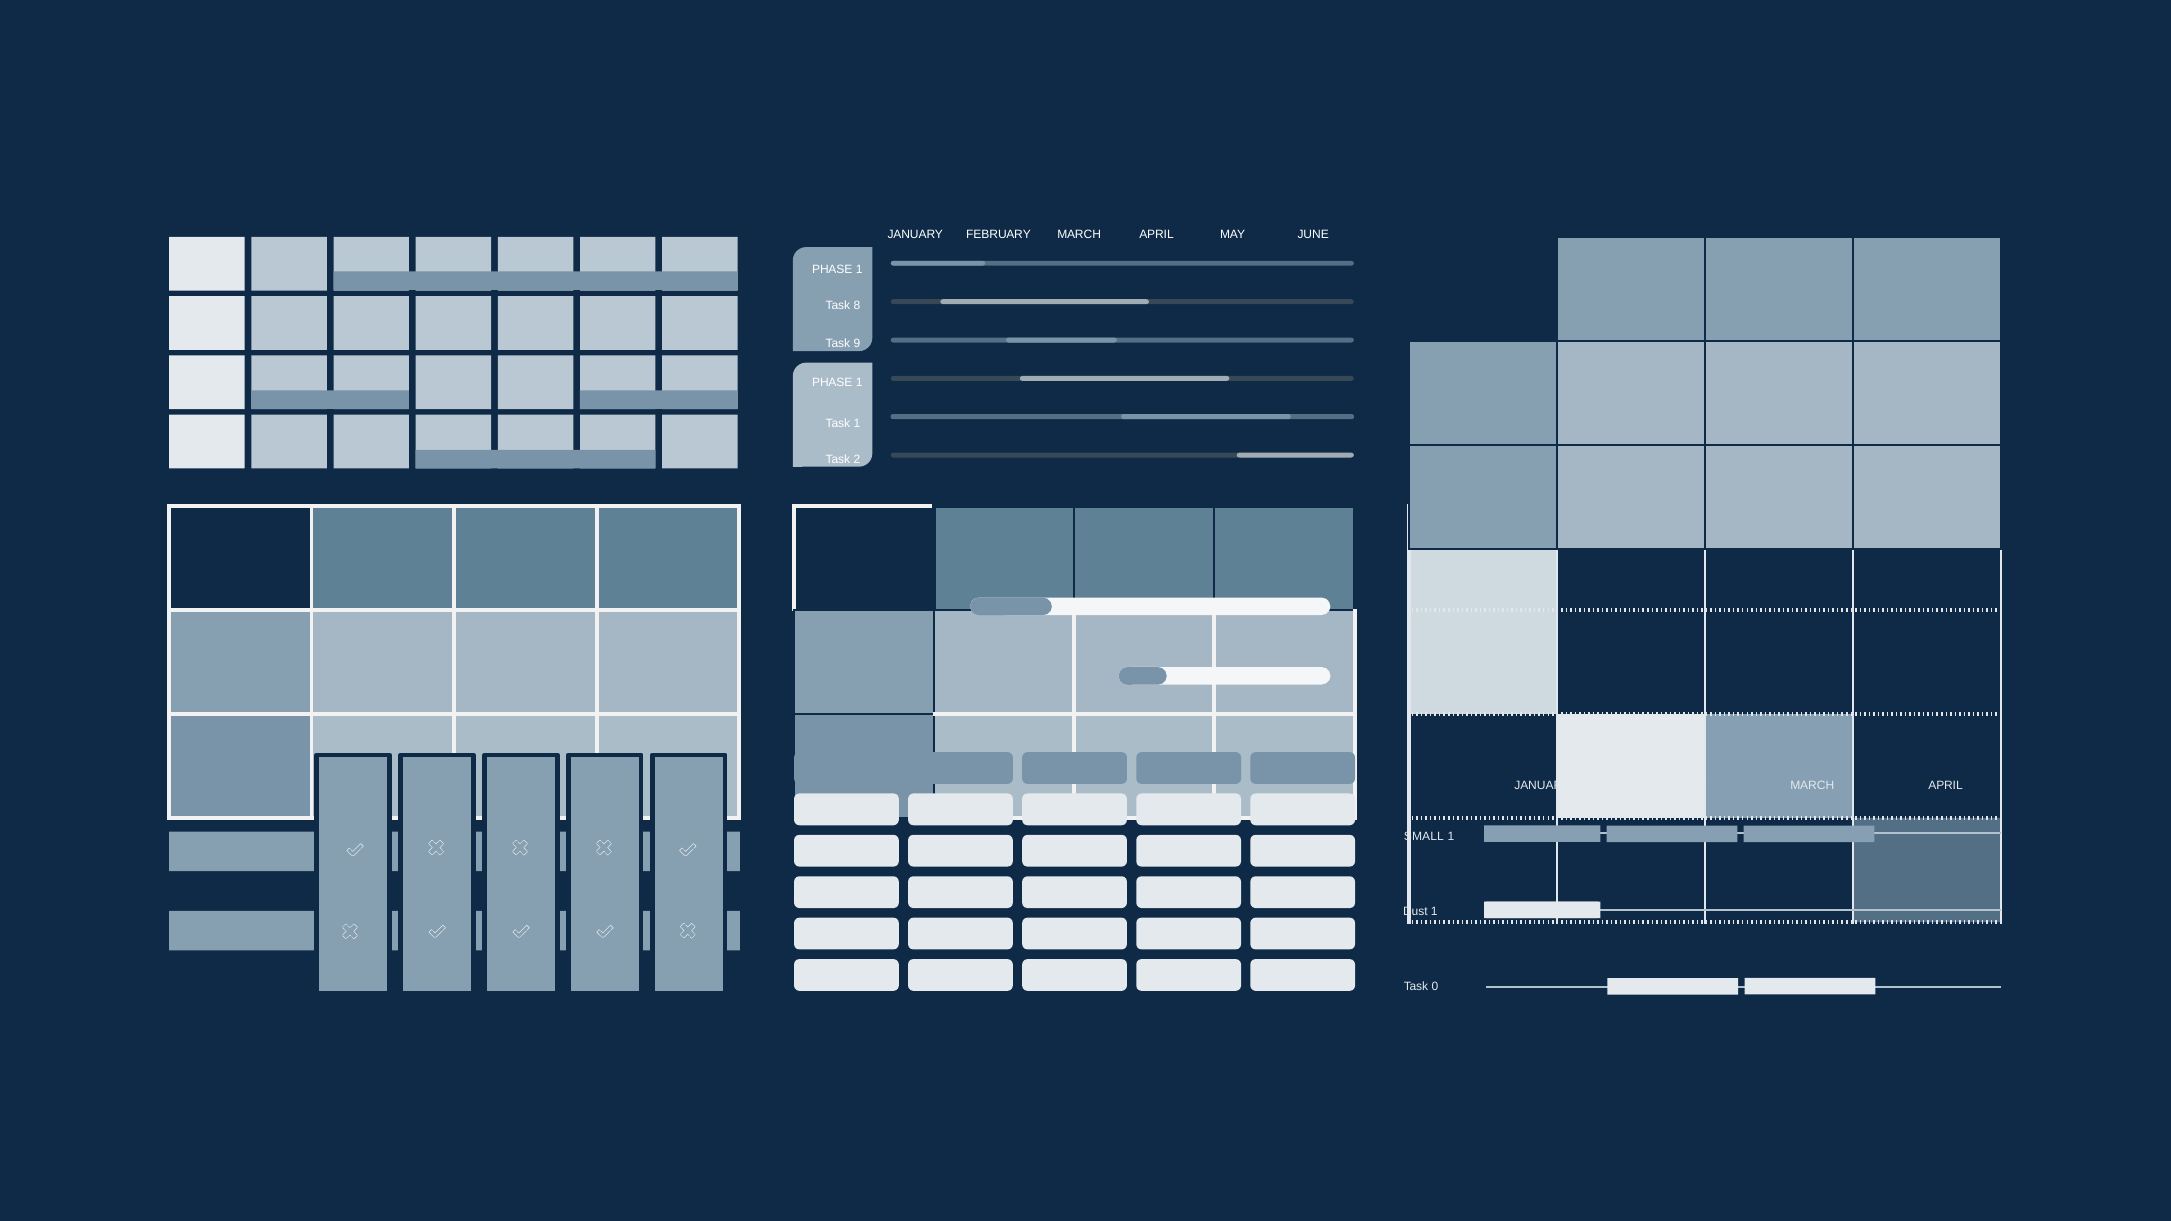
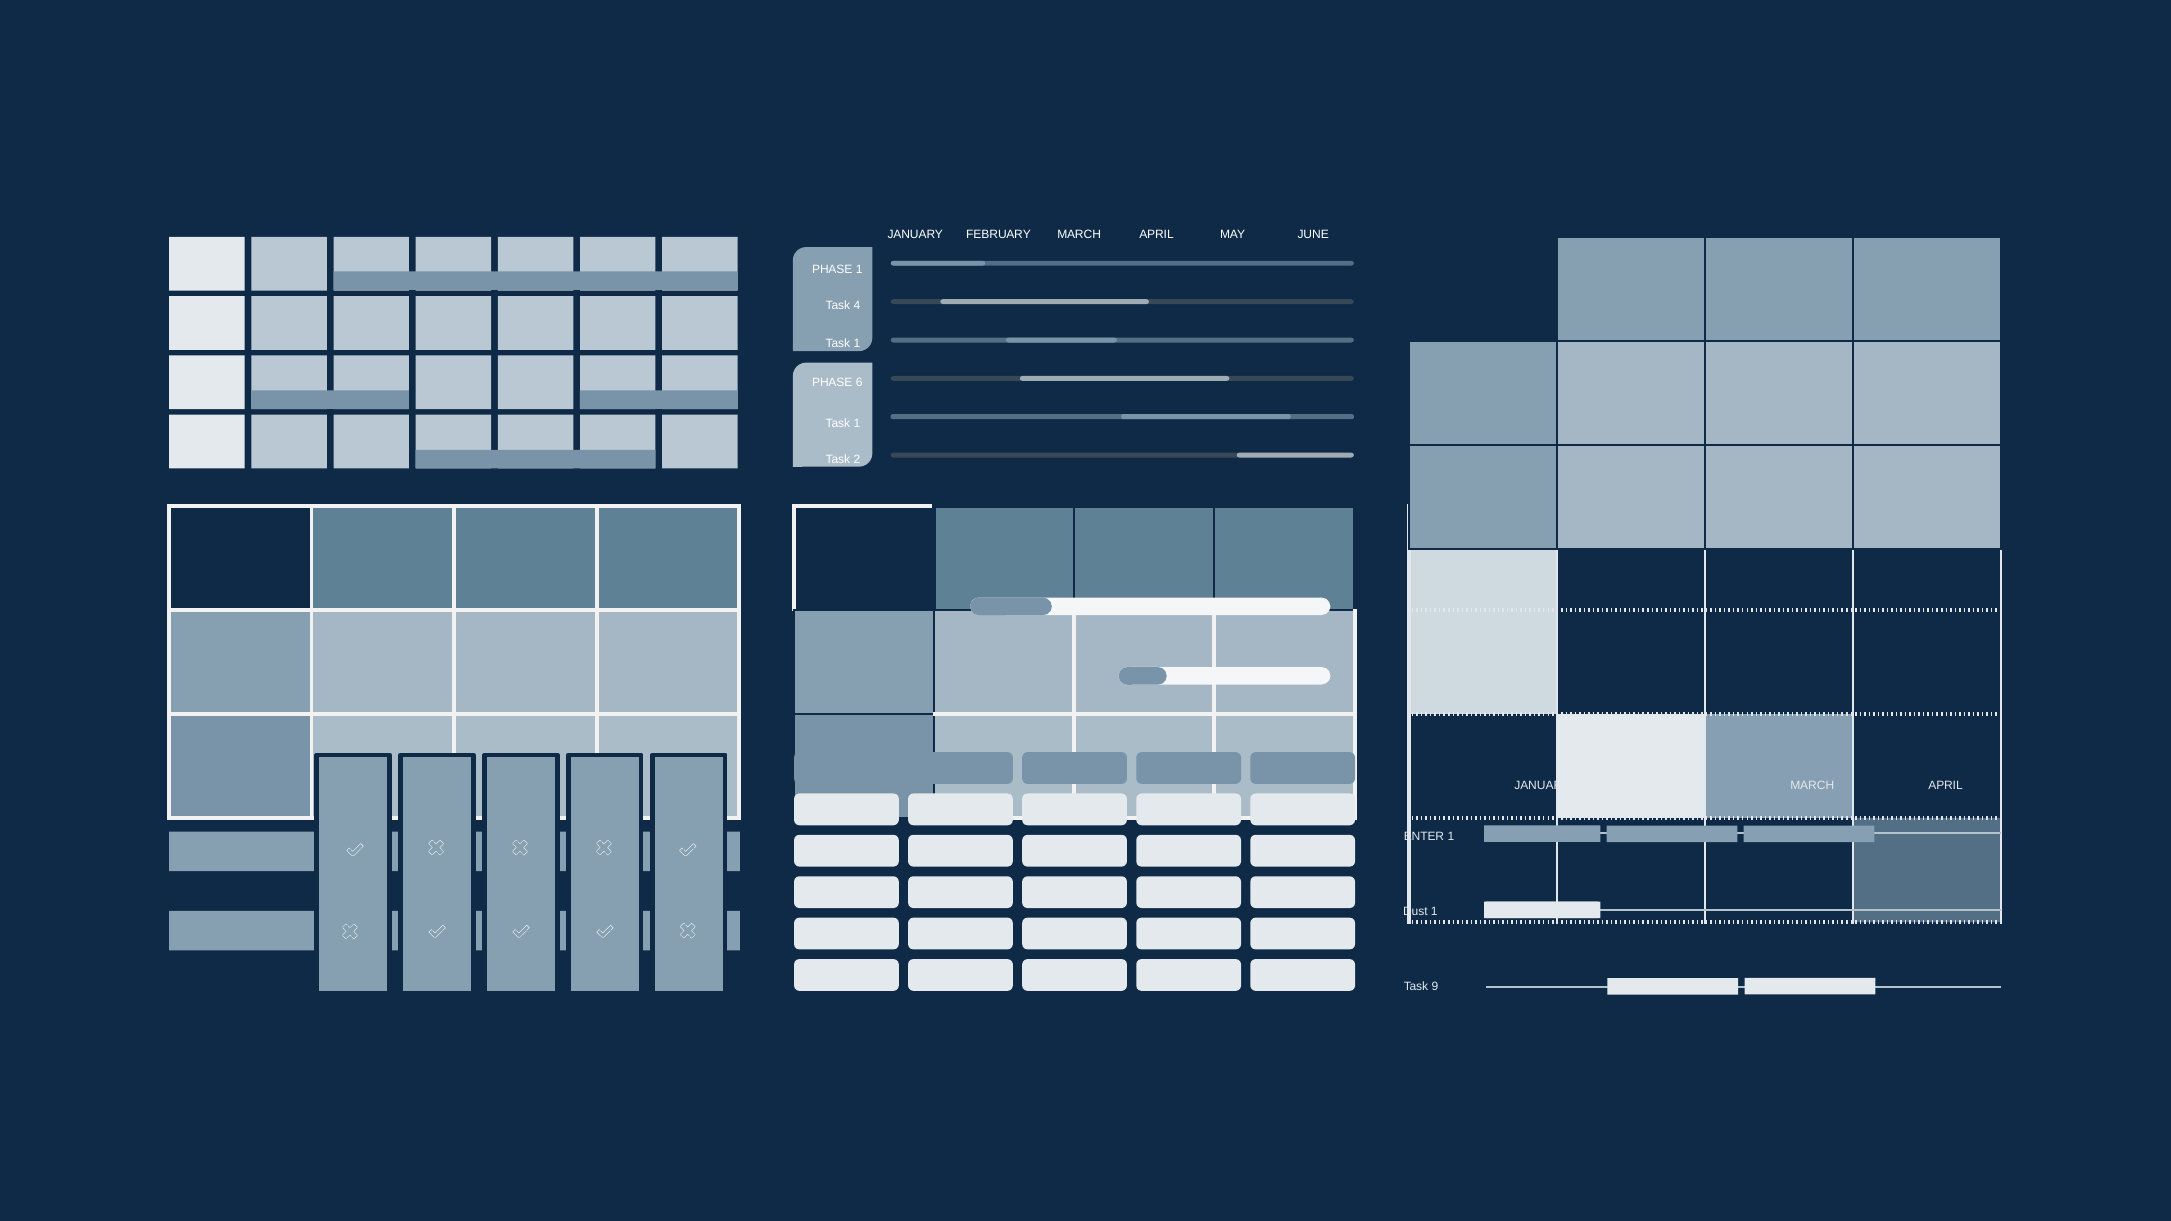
8: 8 -> 4 (857, 306)
9: 9 -> 1 (857, 344)
1: 1 -> 6 (859, 383)
SMALL: SMALL -> ENTER (1424, 836)
0: 0 -> 9 (1435, 987)
